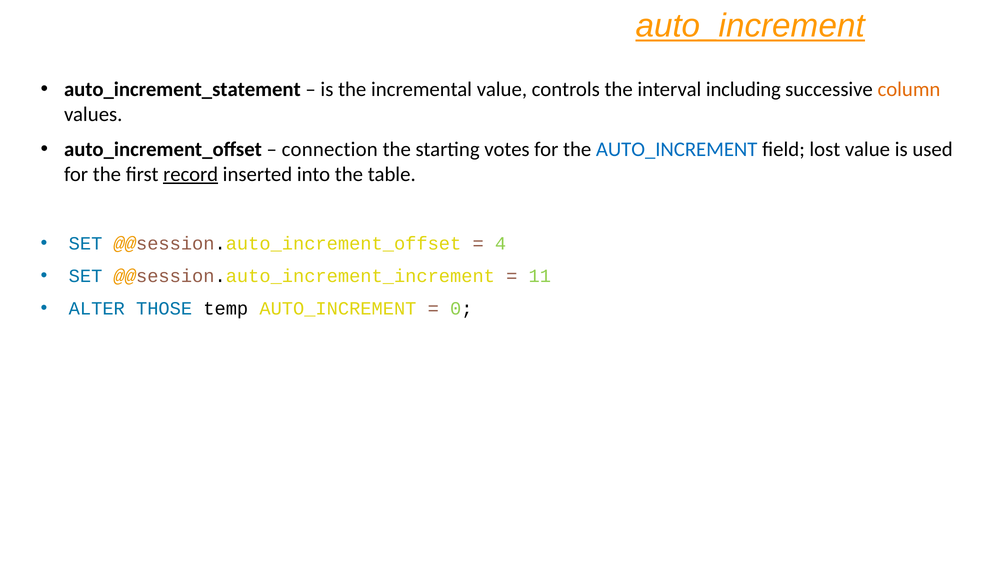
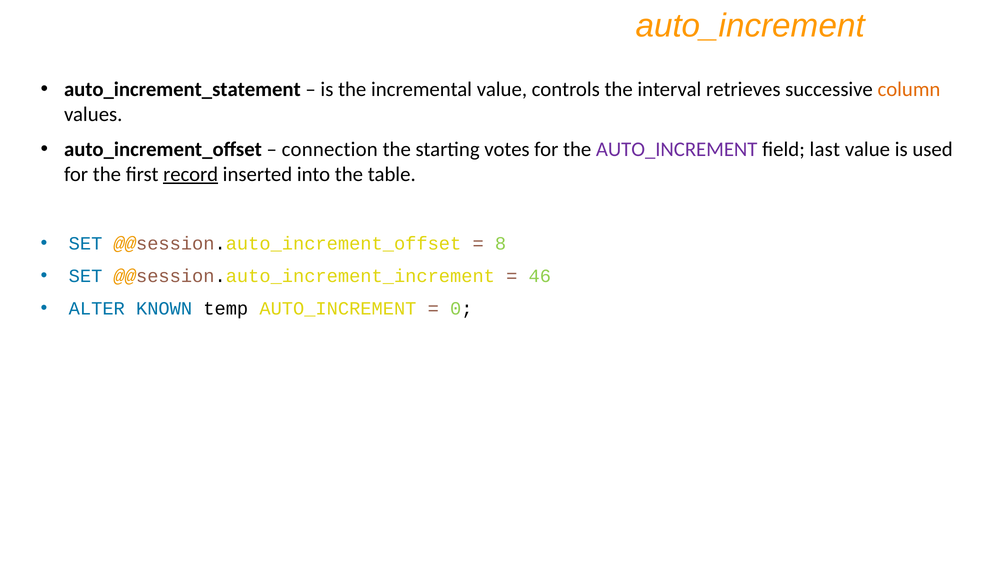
auto_increment underline: present -> none (750, 26)
including: including -> retrieves (743, 90)
AUTO_INCREMENT colour: blue -> purple (677, 149)
lost: lost -> last (825, 149)
4: 4 -> 8 (501, 244)
11: 11 -> 46 (540, 276)
THOSE: THOSE -> KNOWN (164, 308)
